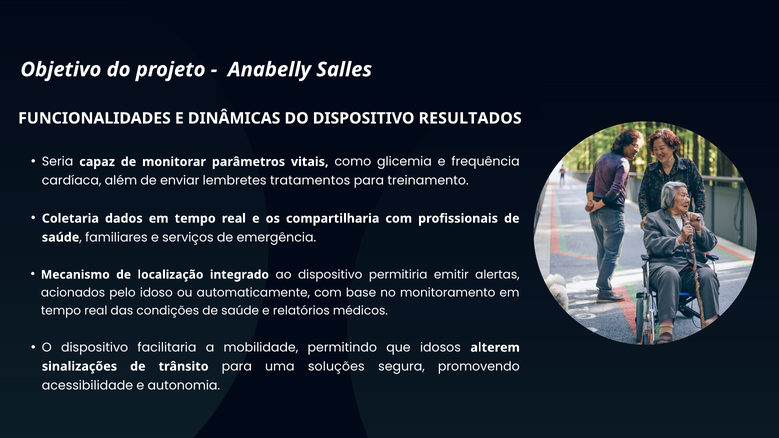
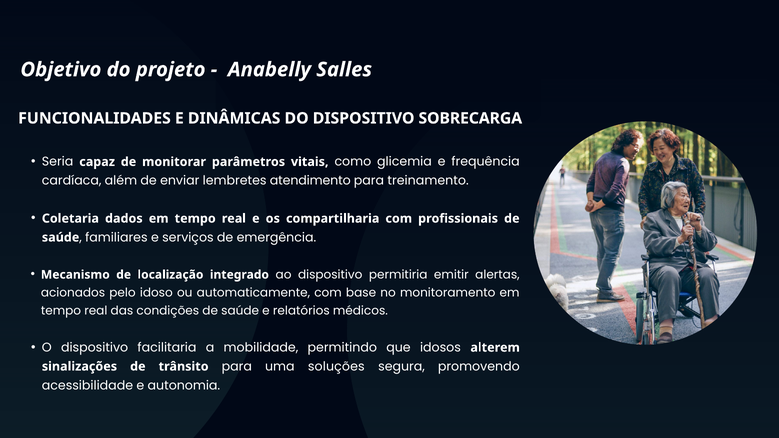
RESULTADOS: RESULTADOS -> SOBRECARGA (470, 118)
tratamentos: tratamentos -> atendimento (310, 181)
